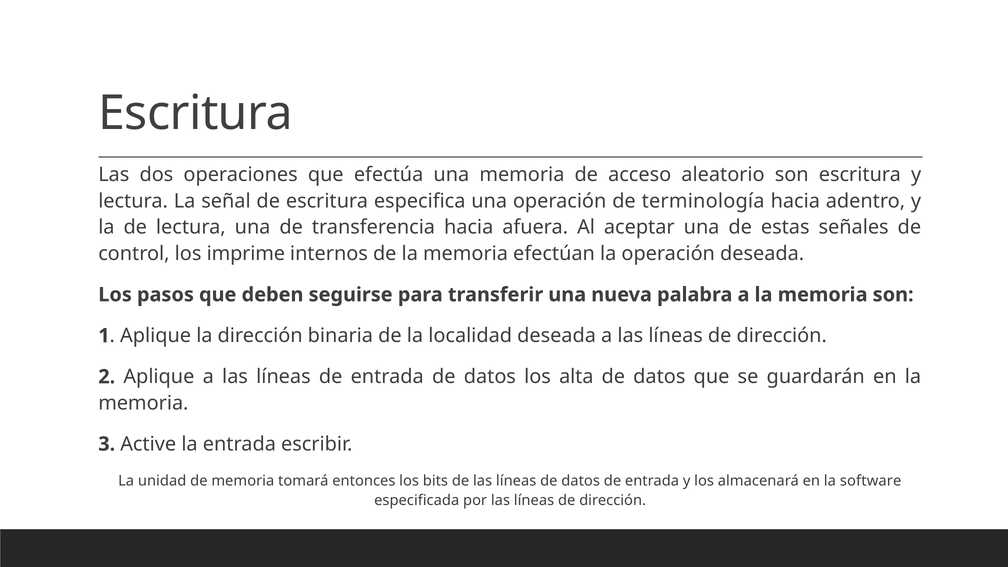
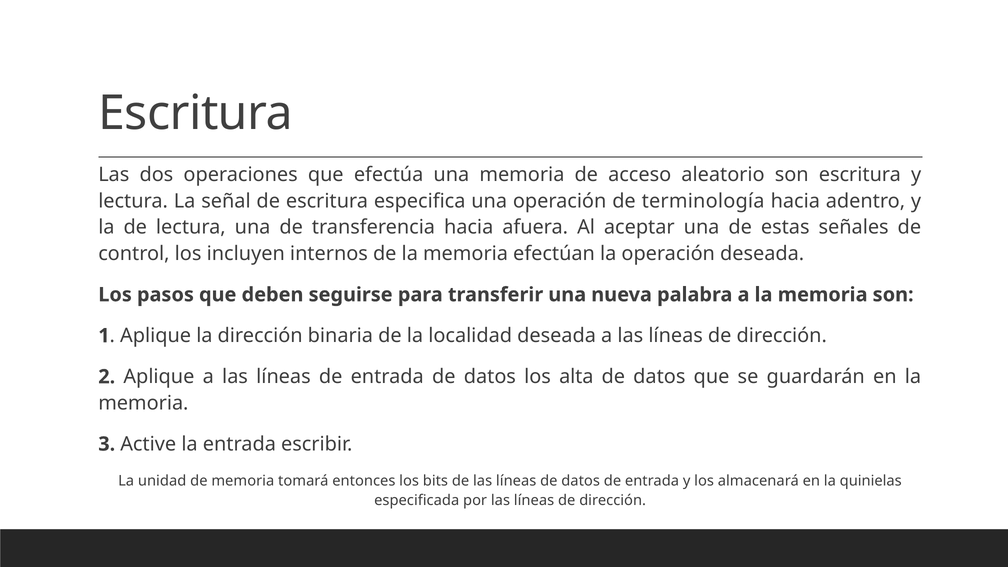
imprime: imprime -> incluyen (246, 254)
software: software -> quinielas (871, 481)
